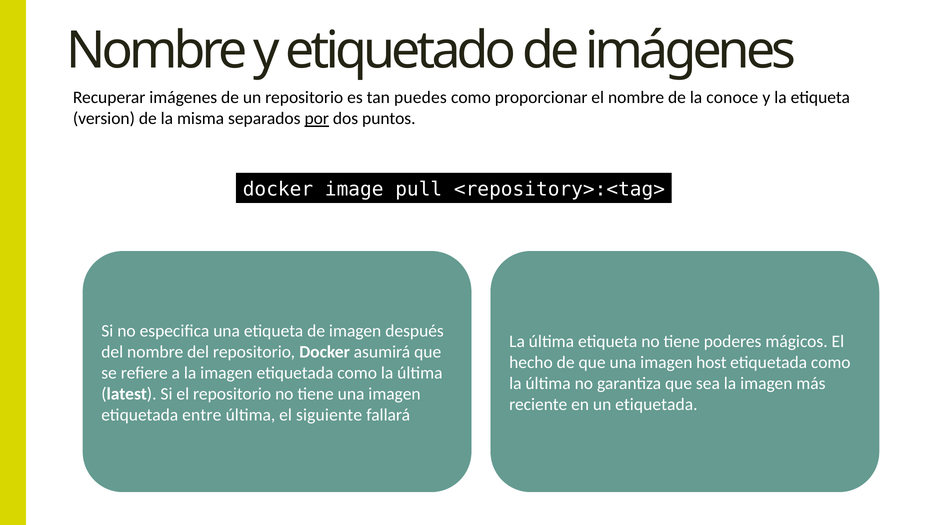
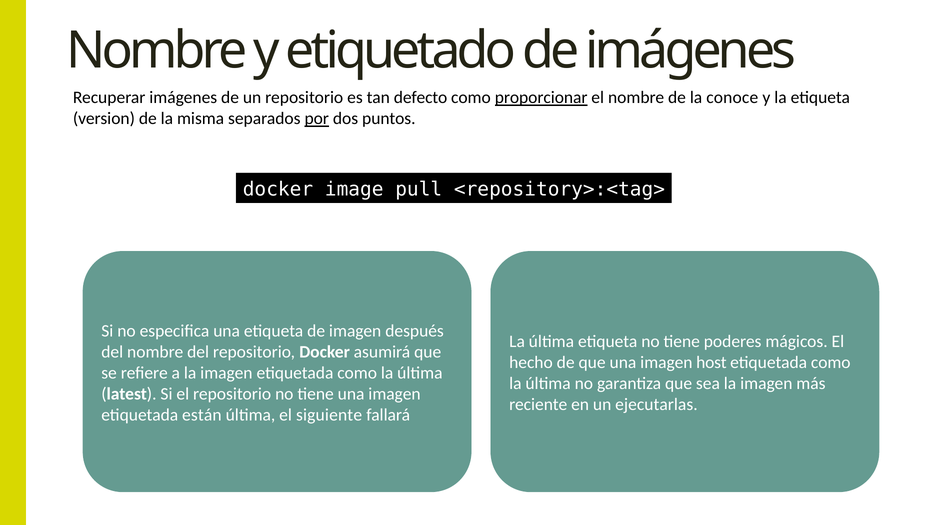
puedes: puedes -> defecto (421, 98)
proporcionar underline: none -> present (541, 98)
un etiquetada: etiquetada -> ejecutarlas (656, 404)
entre: entre -> están (202, 415)
